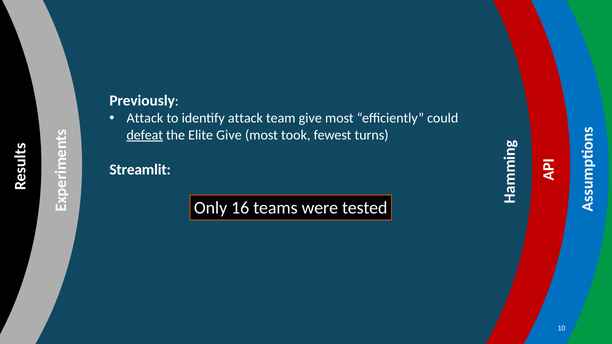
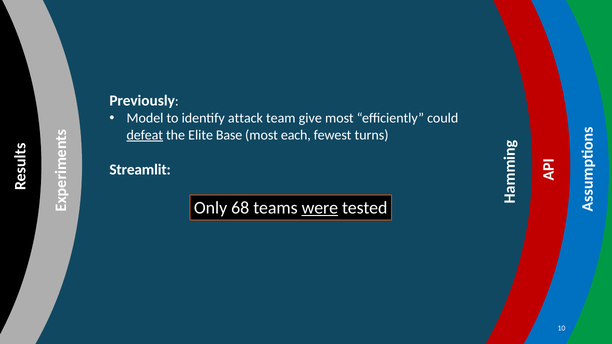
Attack: Attack -> Model (145, 118)
Elite Give: Give -> Base (229, 135)
took: took -> each (296, 135)
16: 16 -> 68 (240, 208)
were underline: none -> present (320, 208)
